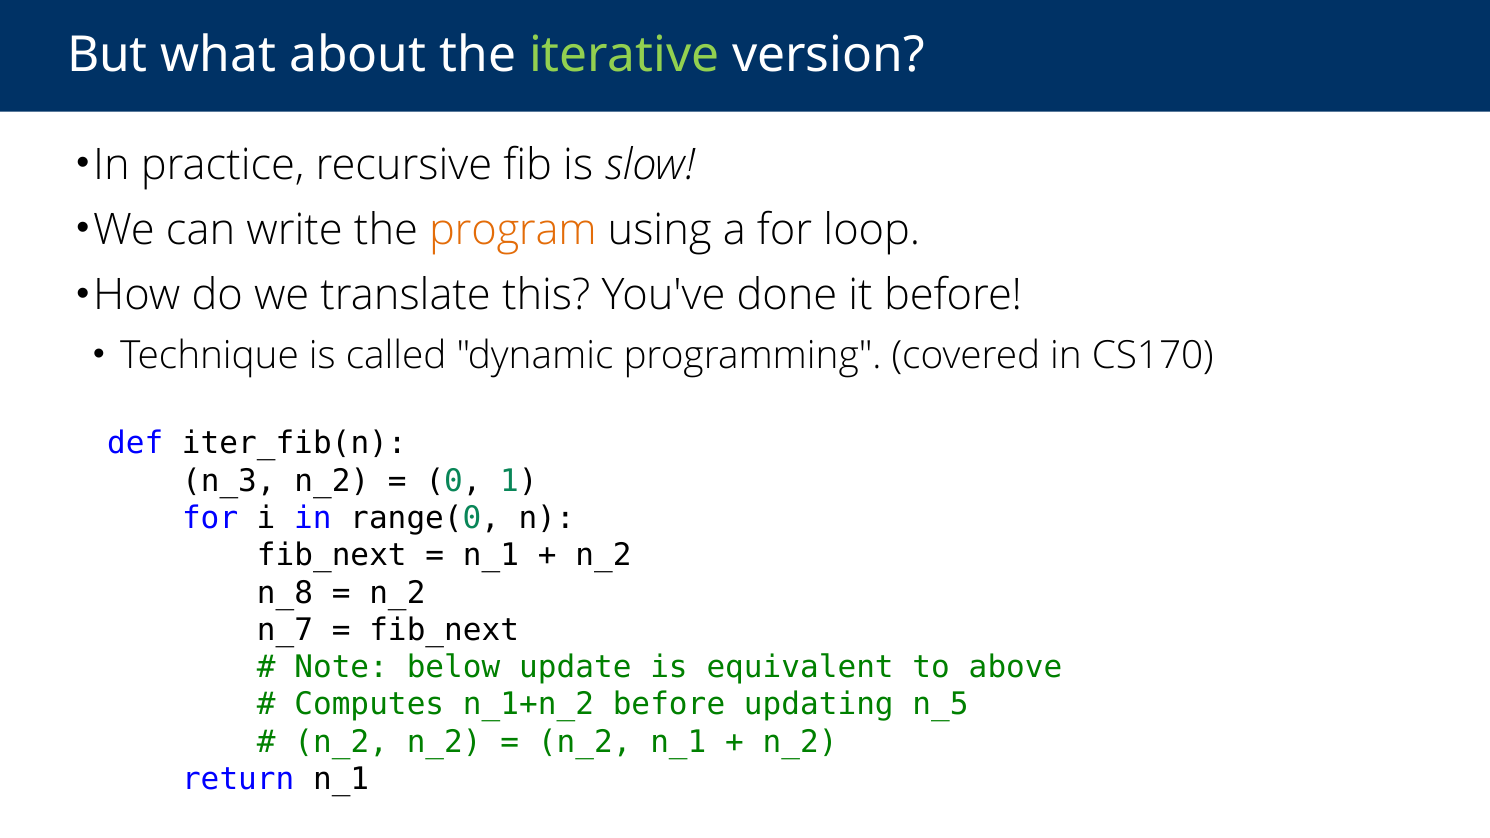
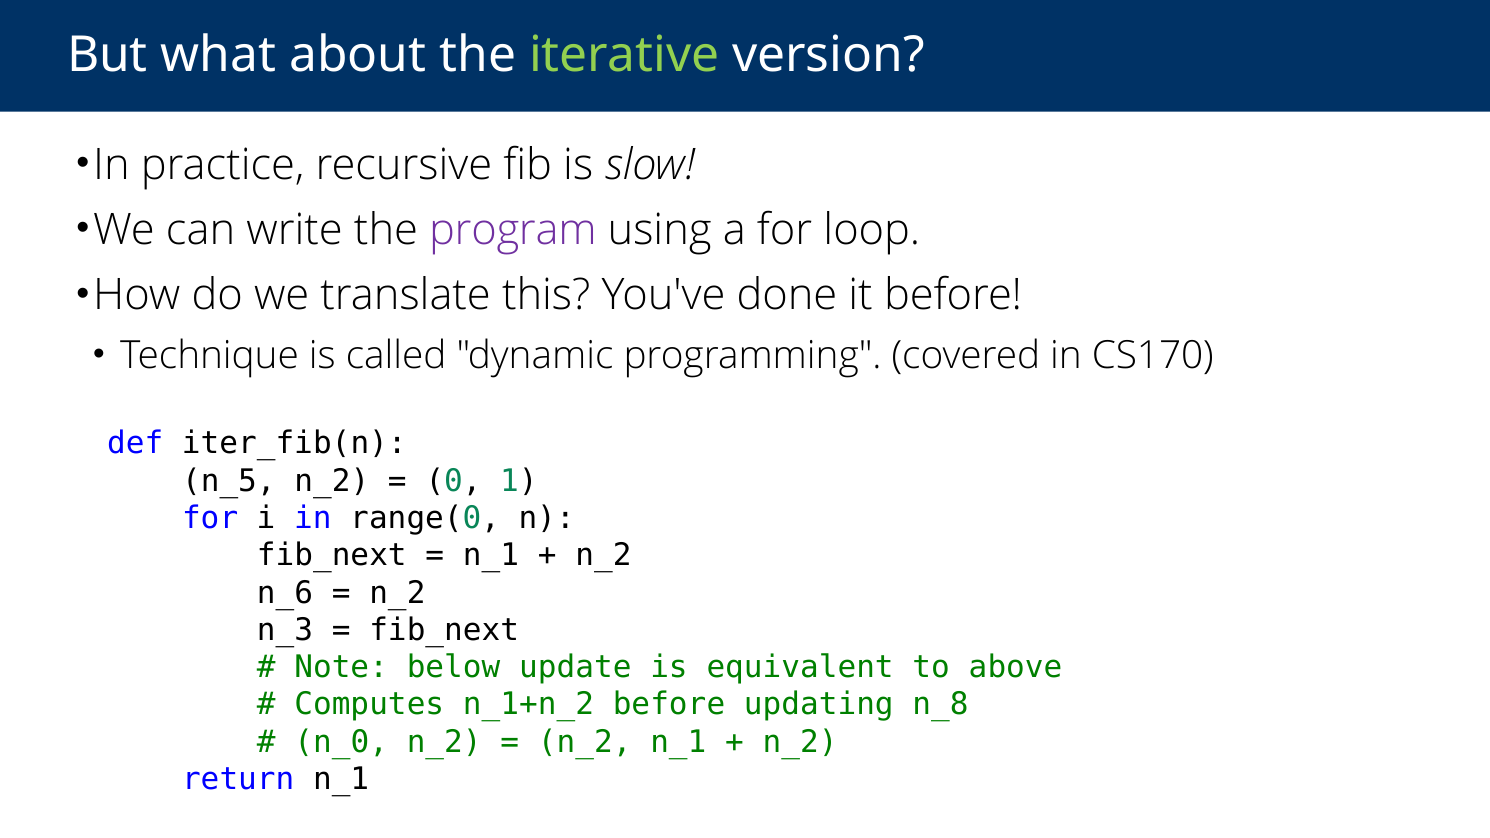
program colour: orange -> purple (513, 230)
n_3: n_3 -> n_5 (229, 481)
n_8: n_8 -> n_6 (285, 593)
n_7: n_7 -> n_3 (285, 630)
n_5: n_5 -> n_8 (941, 705)
n_2: n_2 -> n_0 (341, 742)
